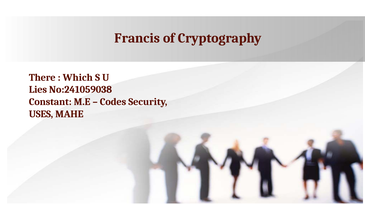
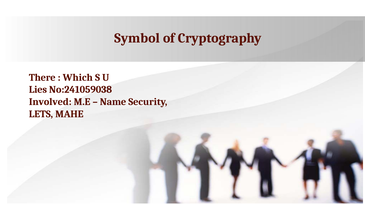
Francis: Francis -> Symbol (137, 38)
Constant: Constant -> Involved (50, 102)
Codes: Codes -> Name (113, 102)
USES: USES -> LETS (41, 114)
